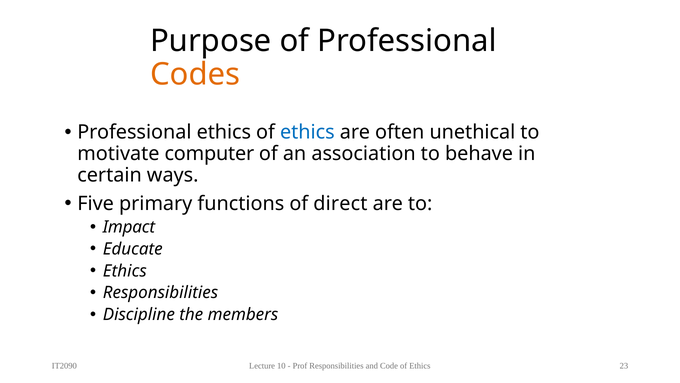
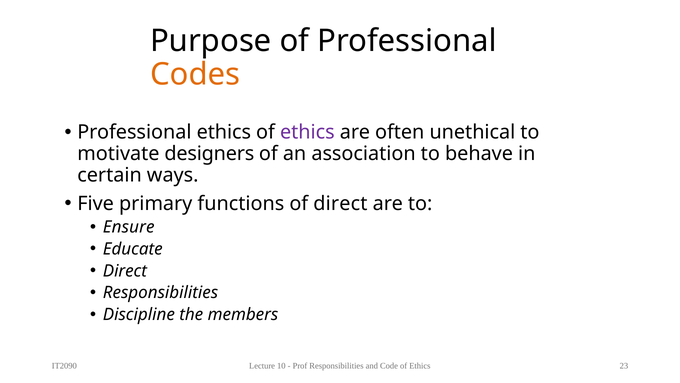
ethics colour: blue -> purple (307, 132)
computer: computer -> designers (209, 154)
Impact: Impact -> Ensure (129, 227)
Ethics: Ethics -> Direct (125, 271)
